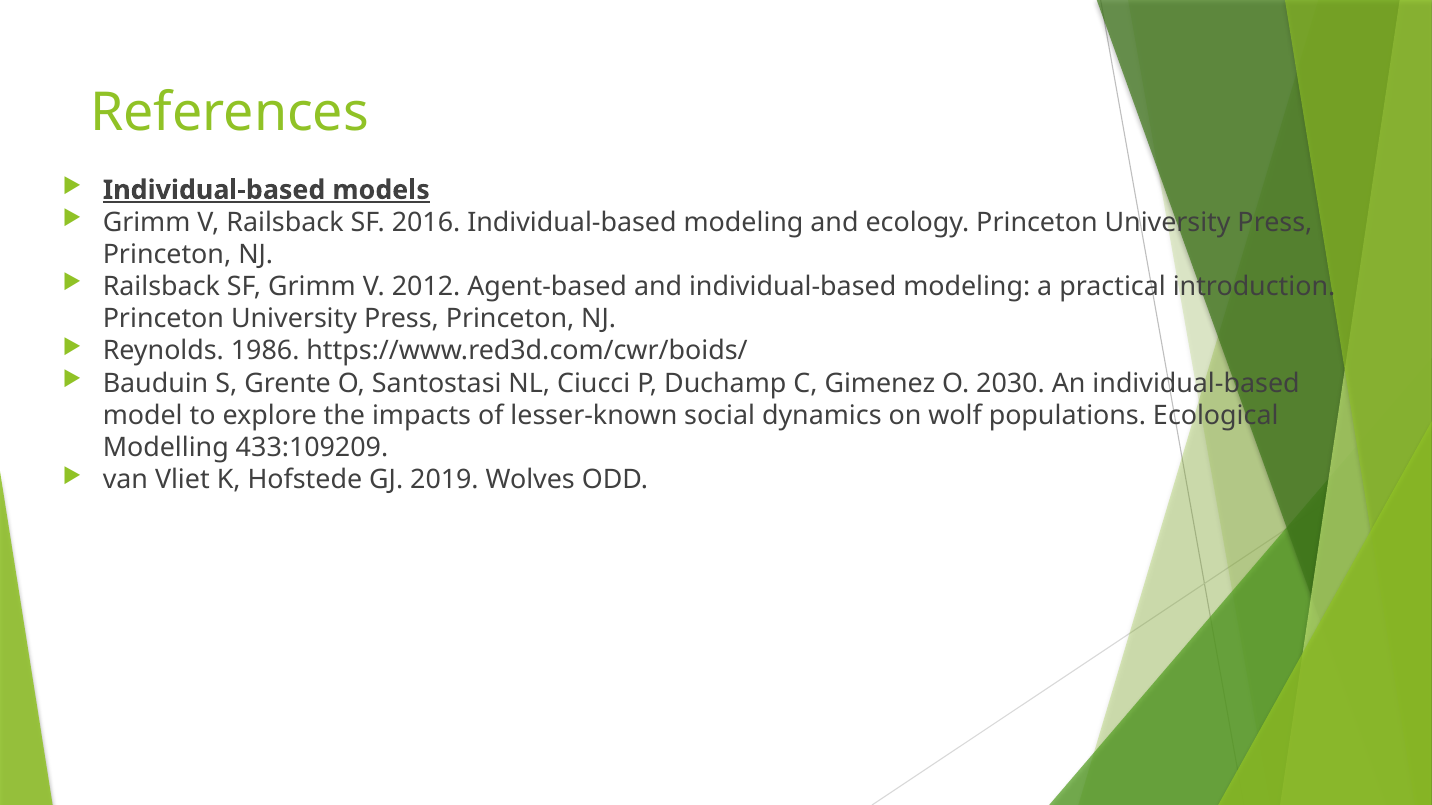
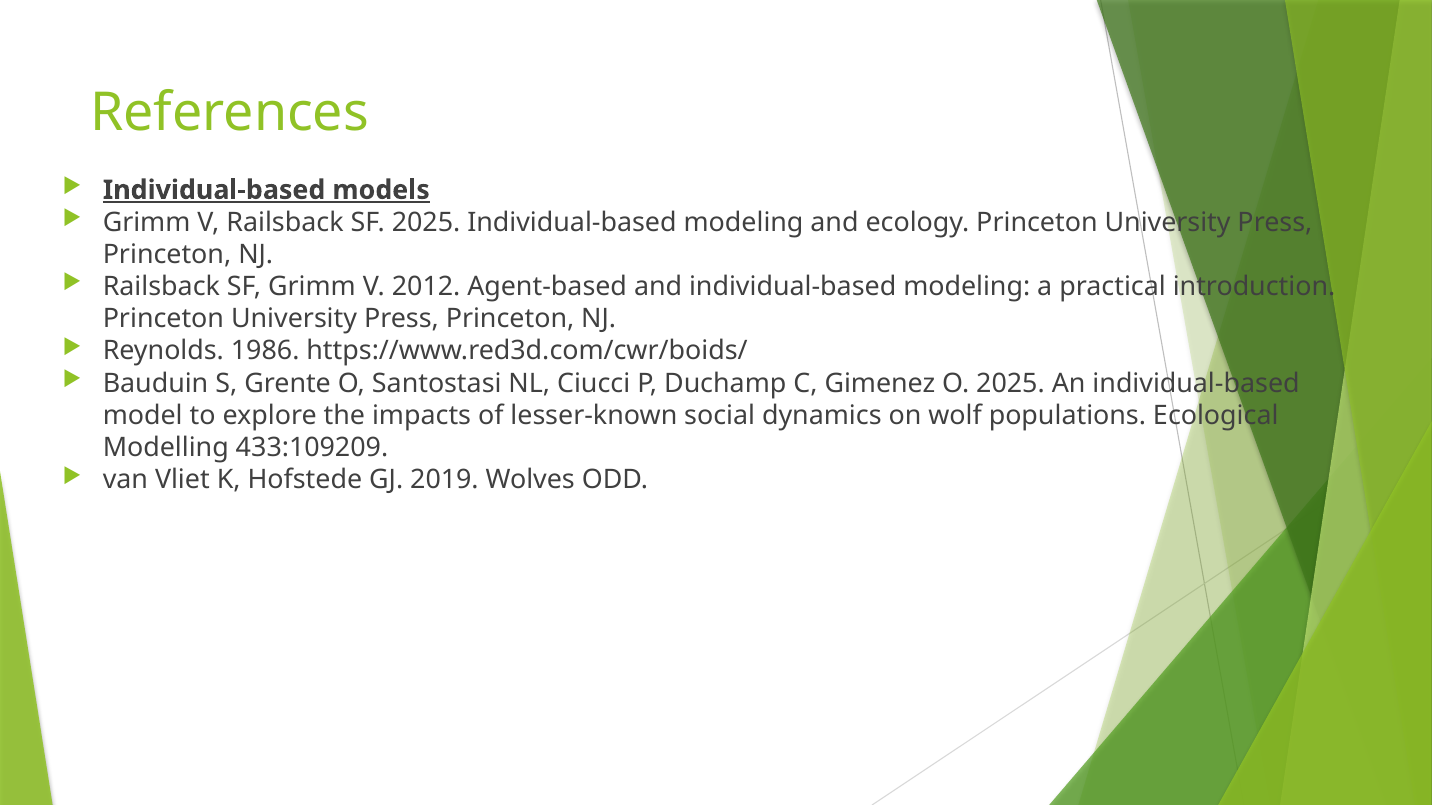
SF 2016: 2016 -> 2025 (426, 222)
O 2030: 2030 -> 2025 (1010, 383)
